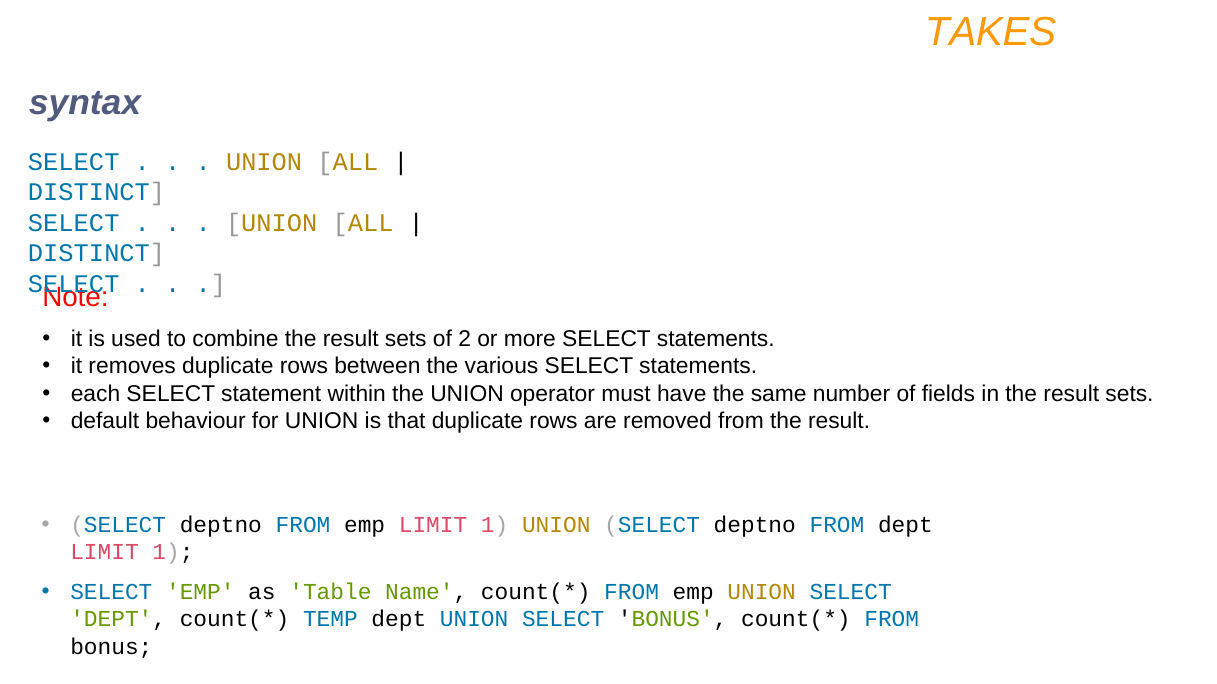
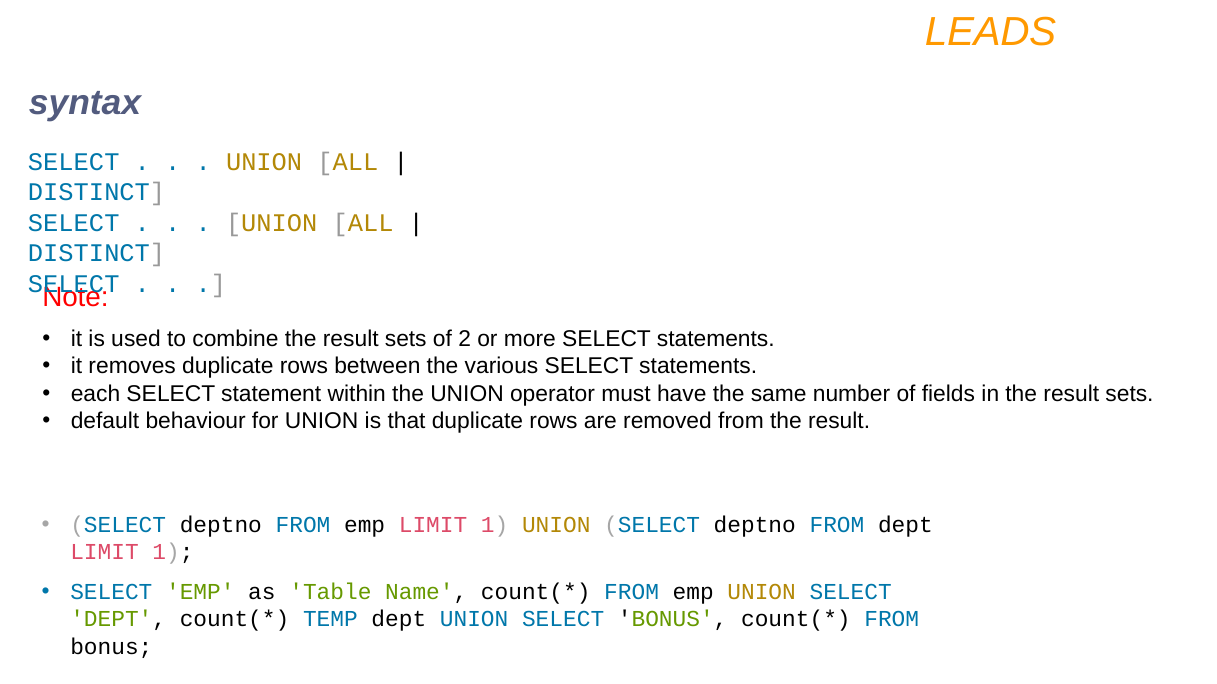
TAKES: TAKES -> LEADS (991, 32)
